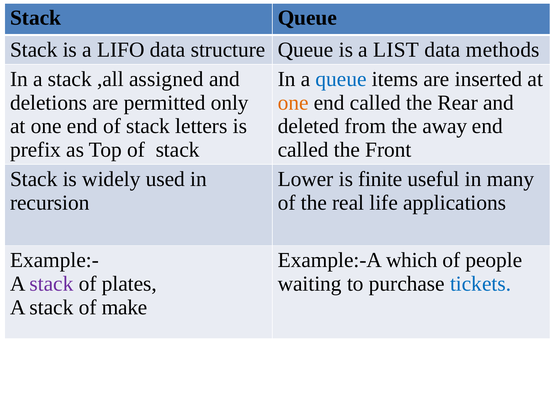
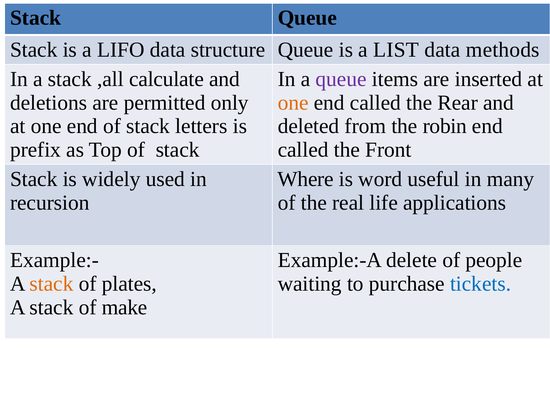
assigned: assigned -> calculate (166, 79)
queue colour: blue -> purple (341, 79)
away: away -> robin (445, 126)
Lower: Lower -> Where (306, 179)
finite: finite -> word (380, 179)
which: which -> delete (412, 261)
stack colour: purple -> orange (52, 284)
